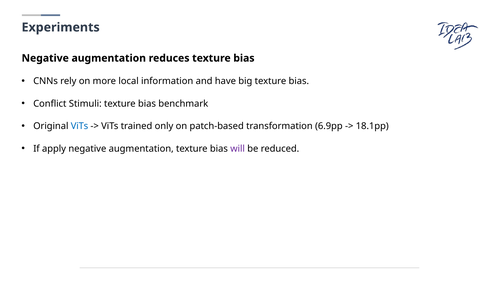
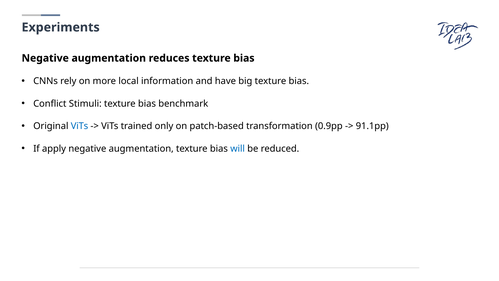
6.9pp: 6.9pp -> 0.9pp (329, 126)
18.1pp: 18.1pp -> 91.1pp (372, 126)
will colour: purple -> blue (238, 148)
